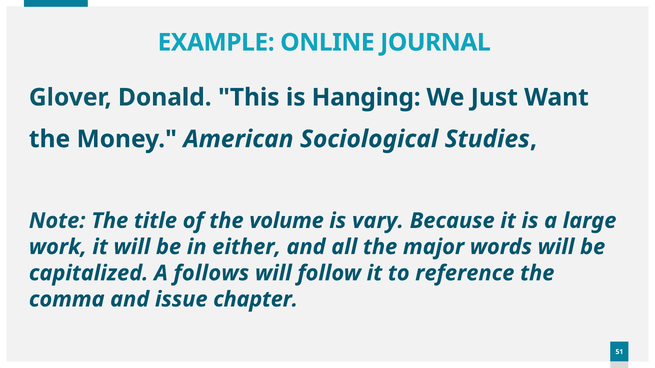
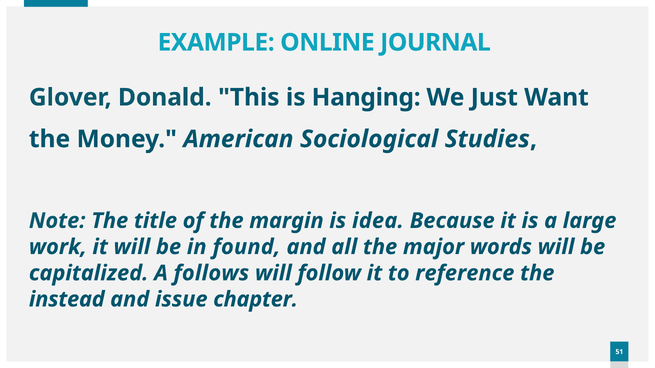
volume: volume -> margin (286, 221)
vary: vary -> idea (378, 221)
either: either -> found (246, 247)
comma: comma -> instead (67, 300)
